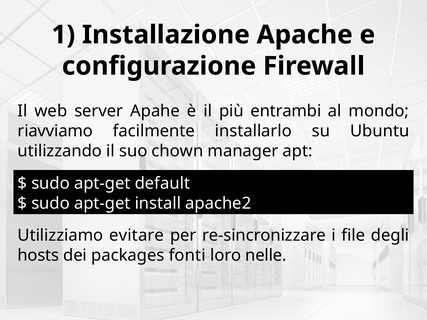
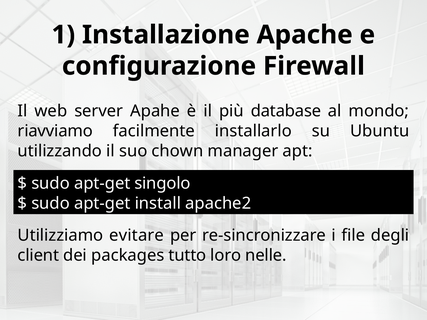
entrambi: entrambi -> database (286, 111)
default: default -> singolo (162, 183)
hosts: hosts -> client (38, 256)
fonti: fonti -> tutto (187, 256)
